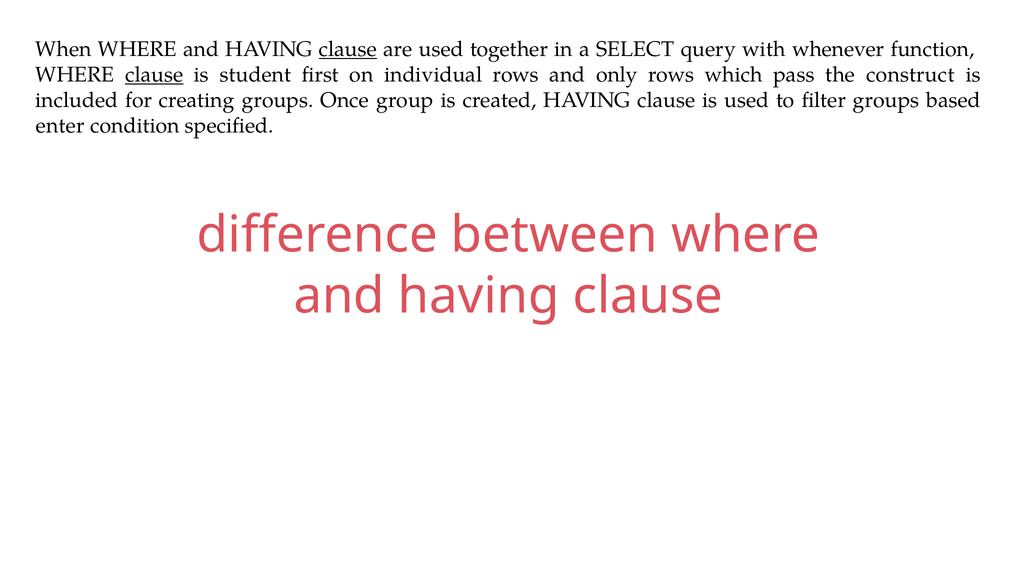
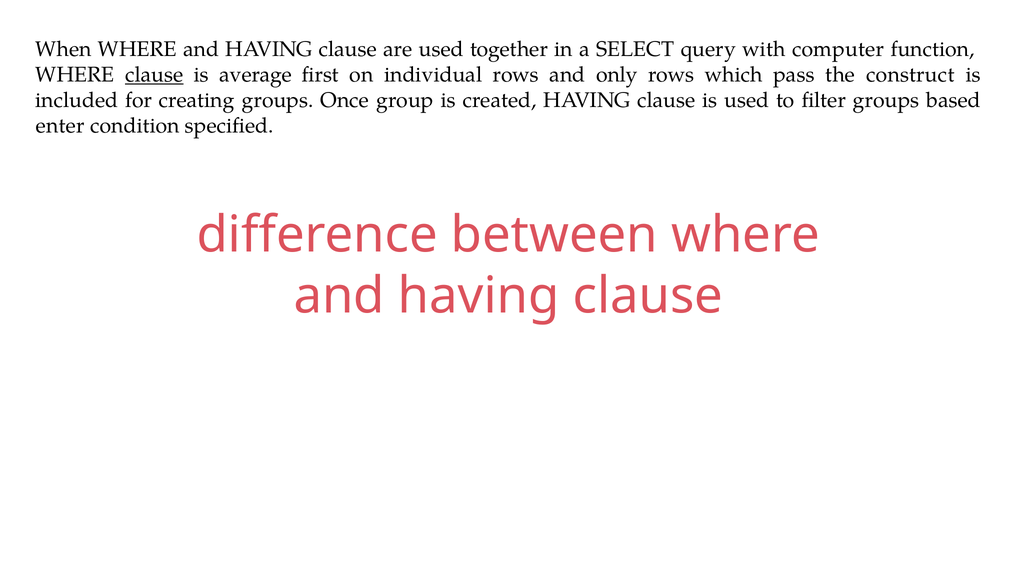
clause underline: present -> none (348, 49)
whenever: whenever -> computer (838, 49)
student: student -> average (256, 75)
